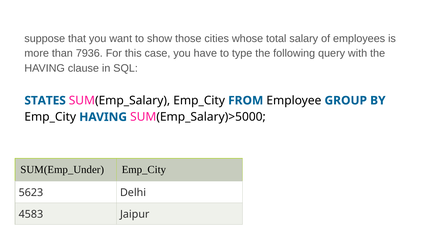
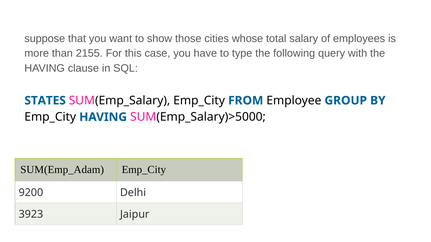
7936: 7936 -> 2155 (89, 53)
SUM(Emp_Under: SUM(Emp_Under -> SUM(Emp_Adam (62, 170)
5623: 5623 -> 9200 (31, 193)
4583: 4583 -> 3923 (31, 215)
